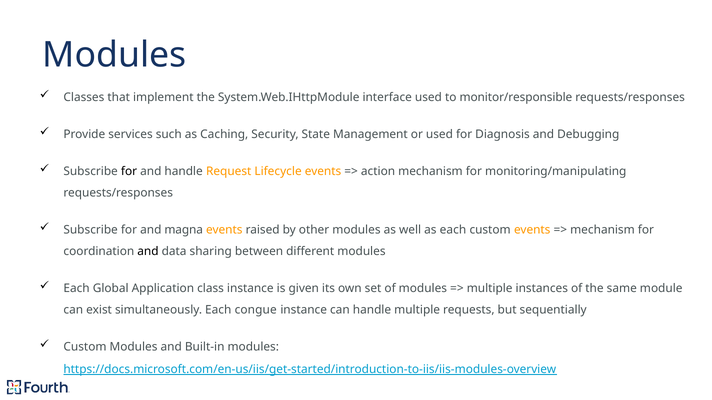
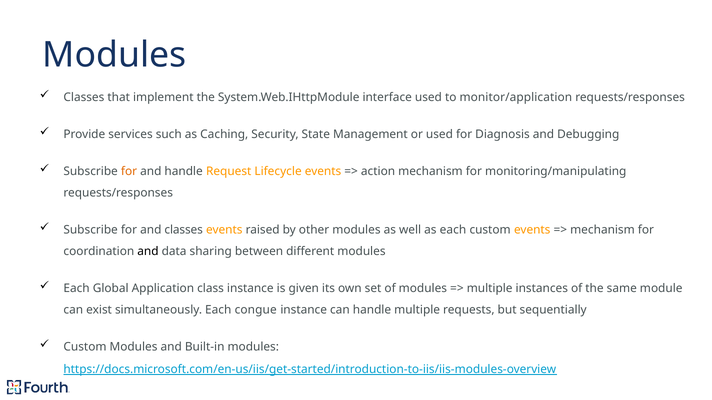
monitor/responsible: monitor/responsible -> monitor/application (516, 97)
for colour: black -> orange (129, 172)
and magna: magna -> classes (184, 230)
